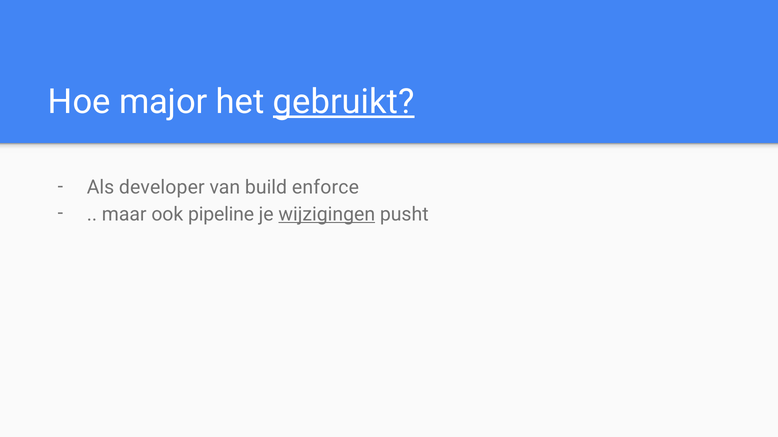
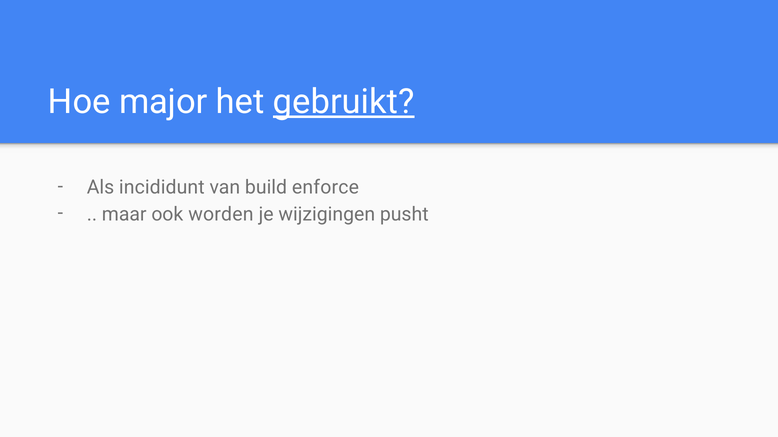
developer: developer -> incididunt (162, 188)
pipeline: pipeline -> worden (221, 214)
wijzigingen underline: present -> none (327, 214)
